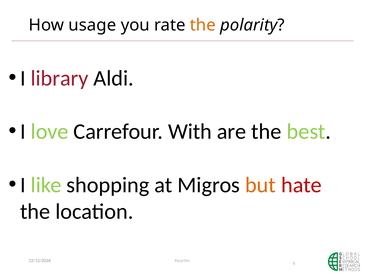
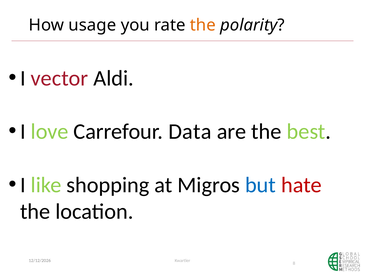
library: library -> vector (59, 78)
With: With -> Data (190, 132)
but colour: orange -> blue (260, 185)
